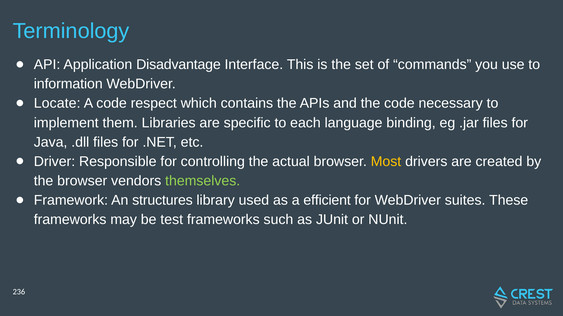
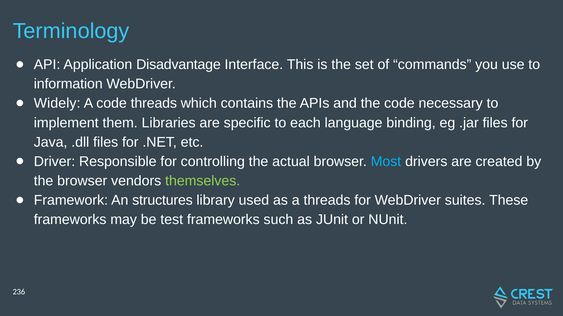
Locate: Locate -> Widely (57, 104)
code respect: respect -> threads (154, 104)
Most colour: yellow -> light blue (386, 162)
a efficient: efficient -> threads (327, 201)
